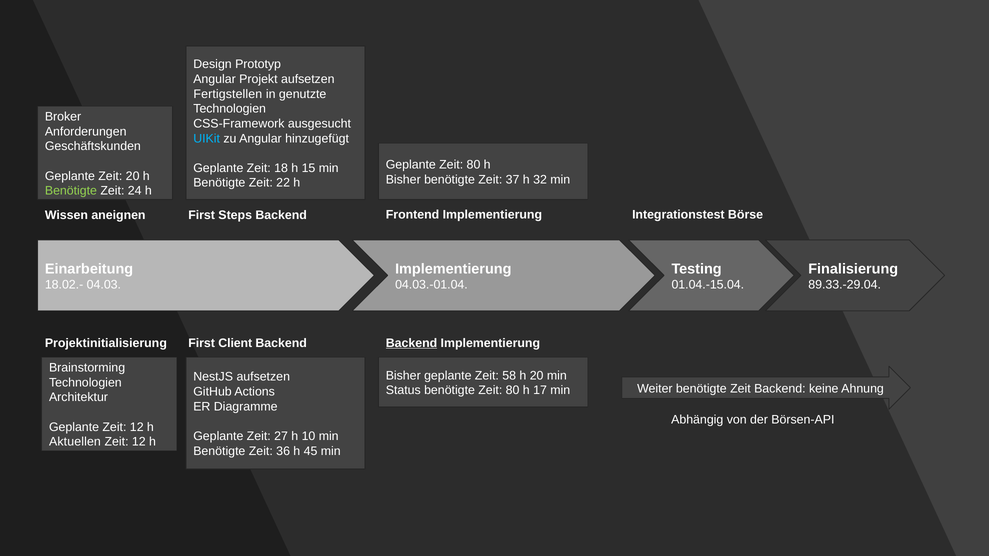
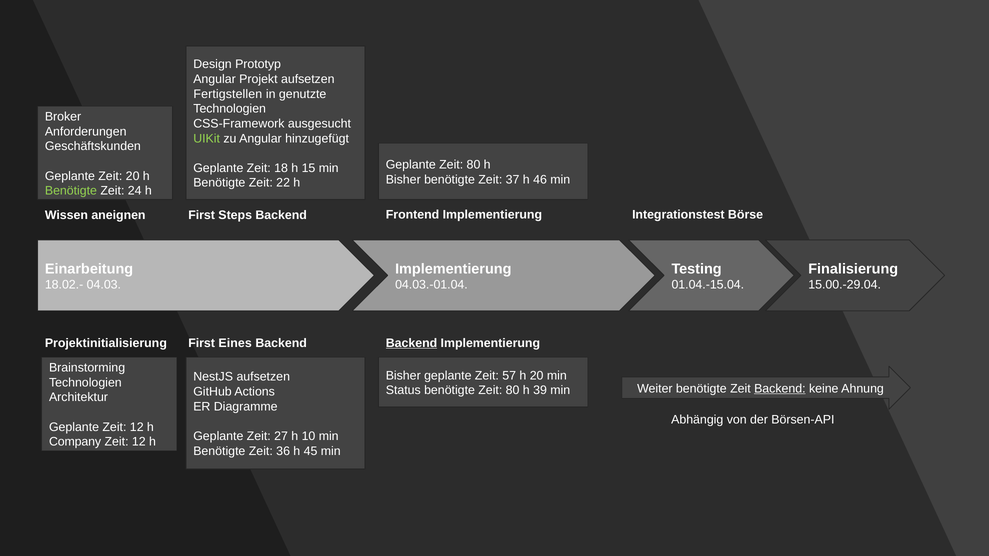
UIKit colour: light blue -> light green (207, 139)
32: 32 -> 46 (540, 180)
89.33.-29.04: 89.33.-29.04 -> 15.00.-29.04 (845, 285)
Client: Client -> Eines (235, 343)
58: 58 -> 57 (509, 376)
Backend underline: none -> present (780, 389)
17: 17 -> 39 (540, 391)
Aktuellen: Aktuellen -> Company (75, 442)
